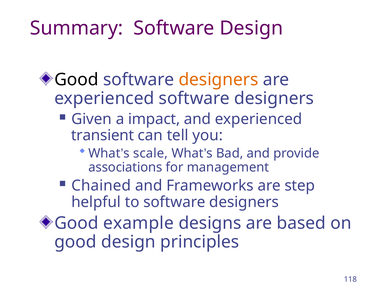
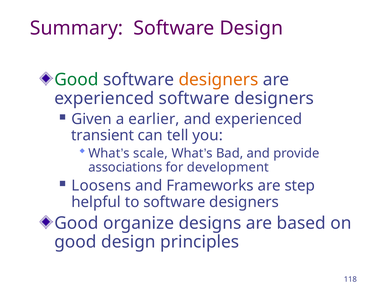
Good colour: black -> green (76, 79)
impact: impact -> earlier (154, 119)
management: management -> development (228, 167)
Chained: Chained -> Loosens (101, 185)
example: example -> organize (139, 223)
